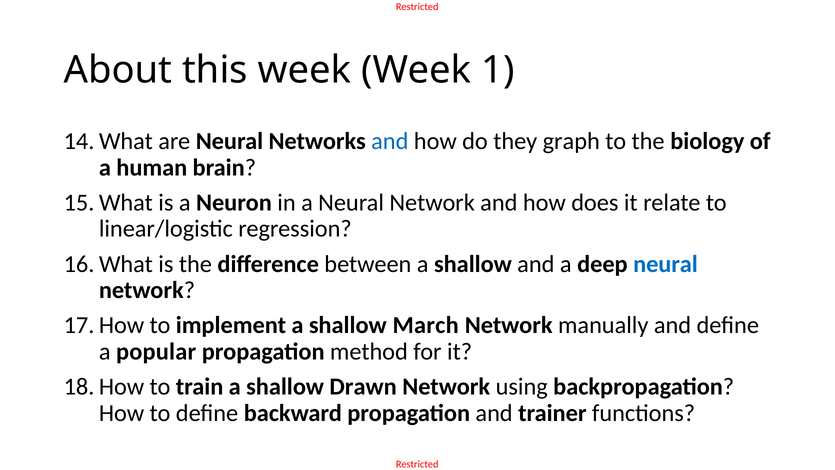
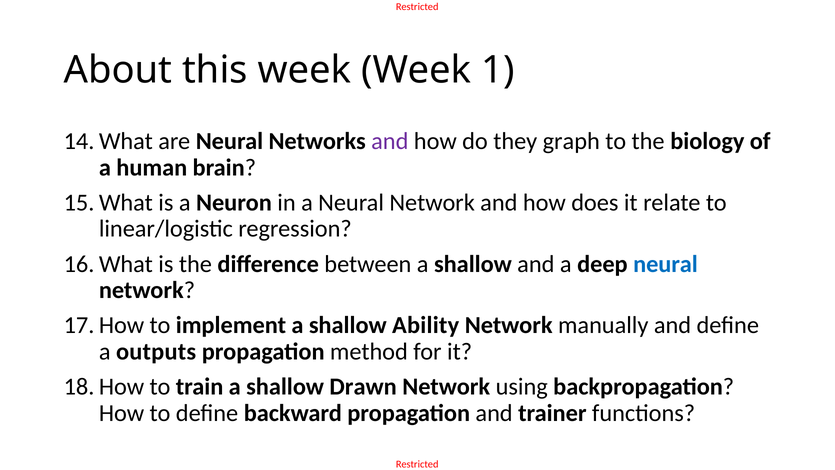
and colour: blue -> purple (390, 141)
March: March -> Ability (426, 325)
popular: popular -> outputs (156, 351)
